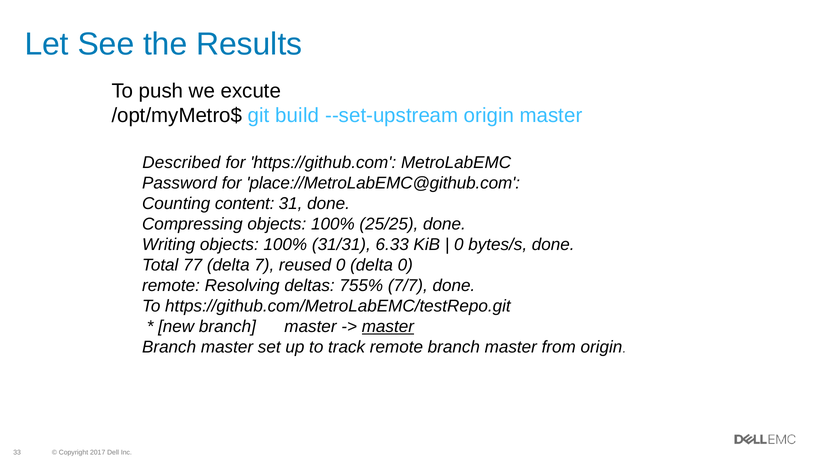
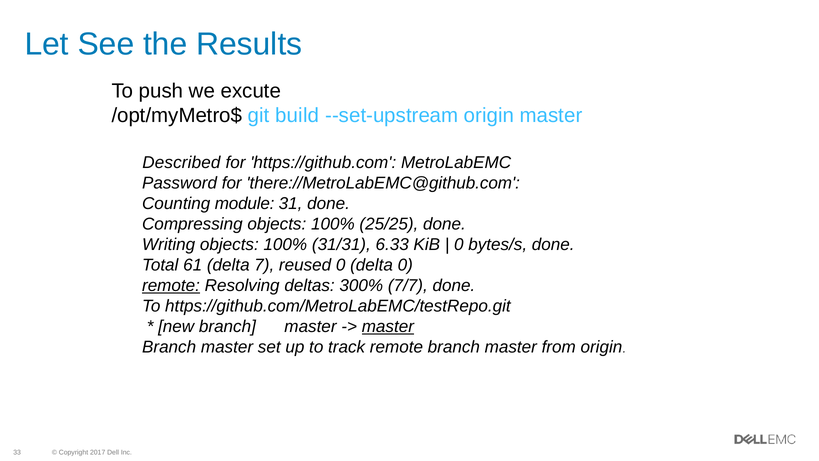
place://MetroLabEMC@github.com: place://MetroLabEMC@github.com -> there://MetroLabEMC@github.com (383, 183)
content: content -> module (245, 203)
77: 77 -> 61 (193, 265)
remote underline: none -> present (171, 285)
755%: 755% -> 300% (361, 285)
